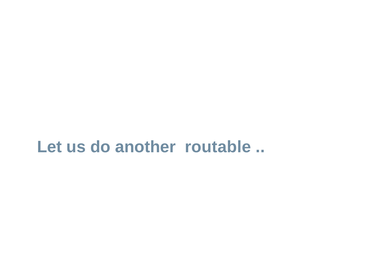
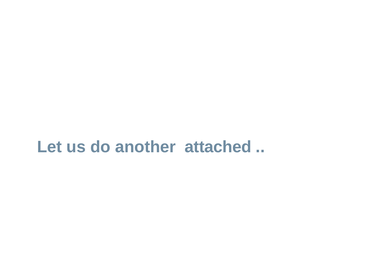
routable: routable -> attached (218, 147)
